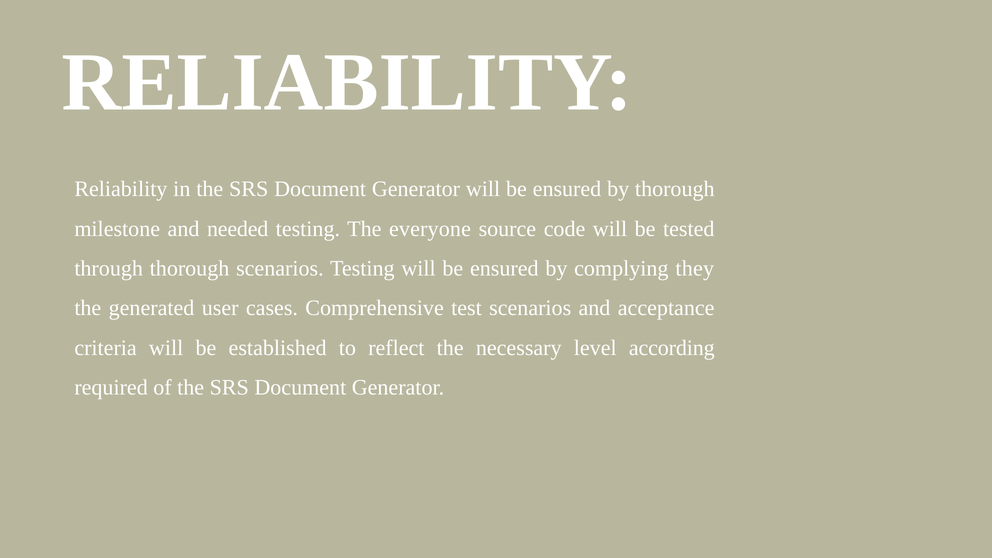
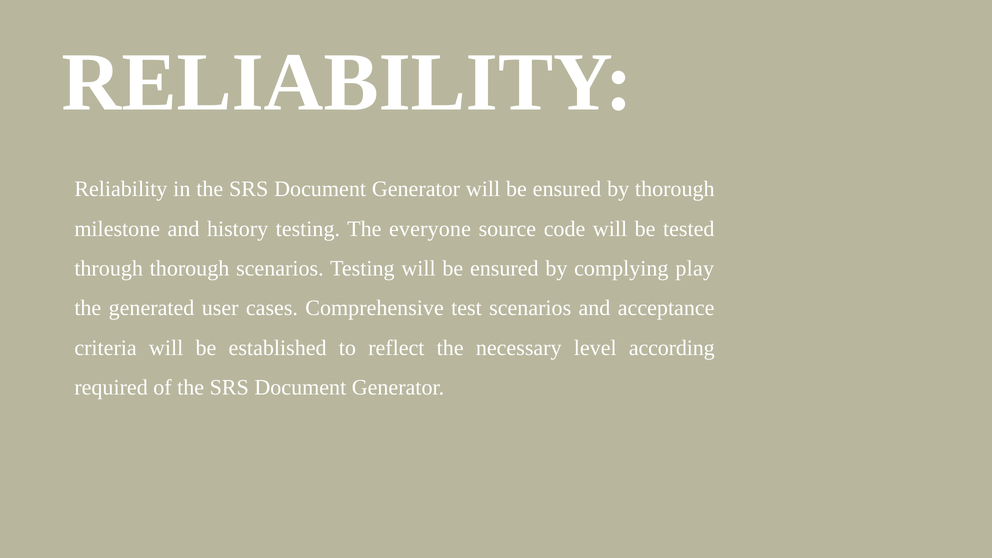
needed: needed -> history (238, 229)
they: they -> play (695, 269)
